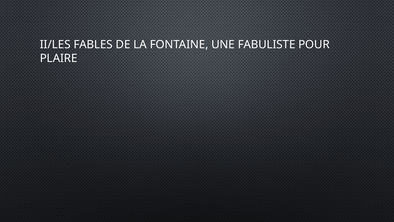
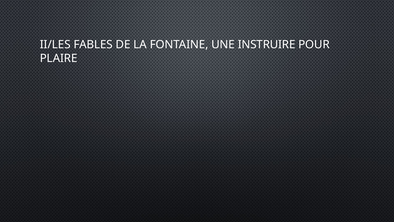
FABULISTE: FABULISTE -> INSTRUIRE (267, 44)
